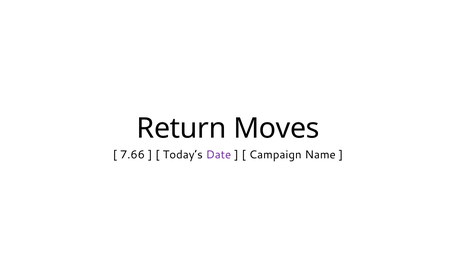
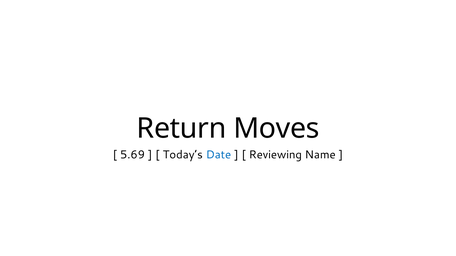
7.66: 7.66 -> 5.69 (132, 155)
Date colour: purple -> blue (219, 155)
Campaign: Campaign -> Reviewing (275, 155)
